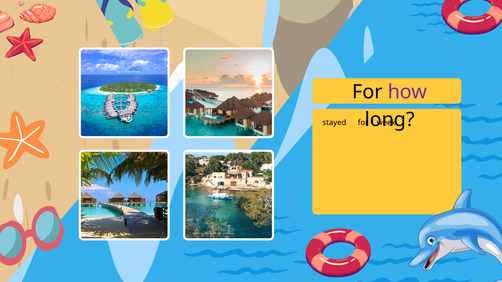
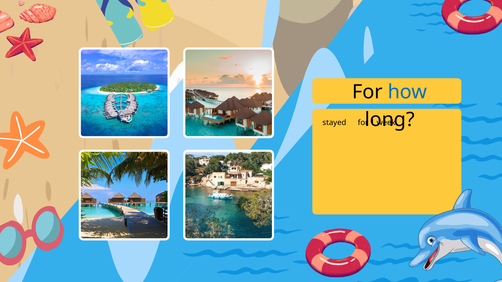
how colour: purple -> blue (407, 92)
